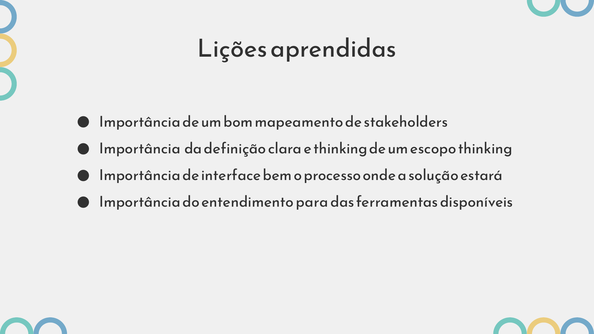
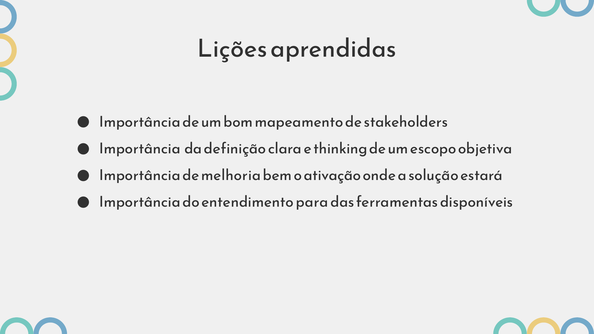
escopo thinking: thinking -> objetiva (485, 149)
interface: interface -> melhoria (231, 175)
processo: processo -> ativação (332, 175)
